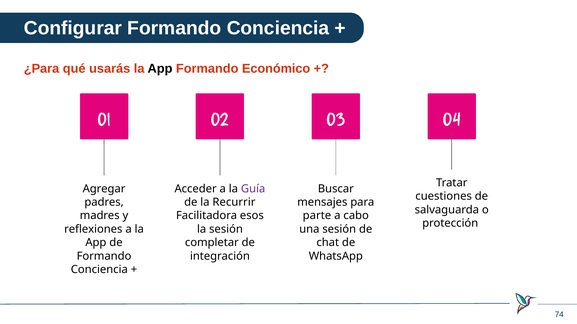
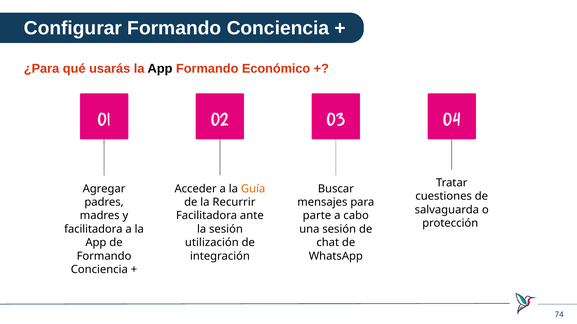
Guía colour: purple -> orange (253, 189)
esos: esos -> ante (252, 216)
reflexiones: reflexiones -> facilitadora (93, 229)
completar: completar -> utilización (212, 243)
